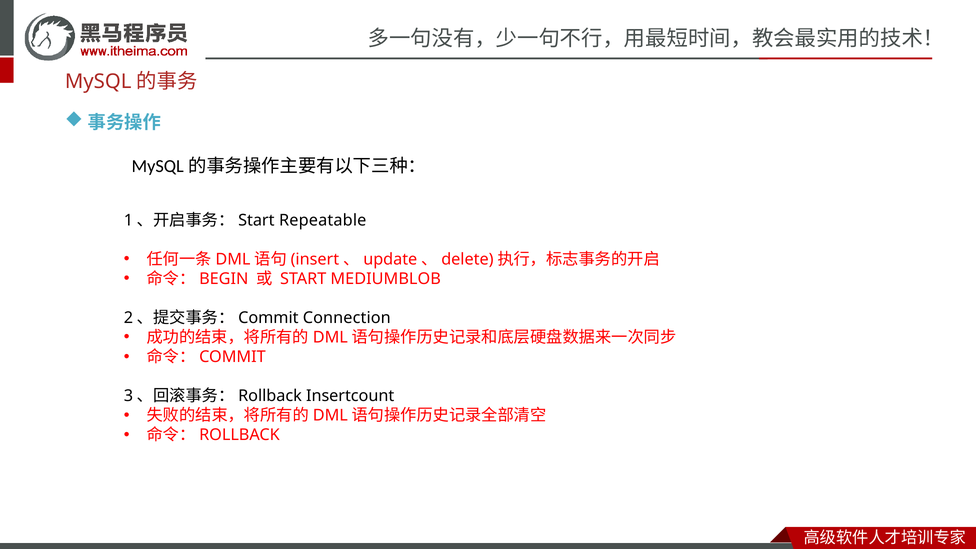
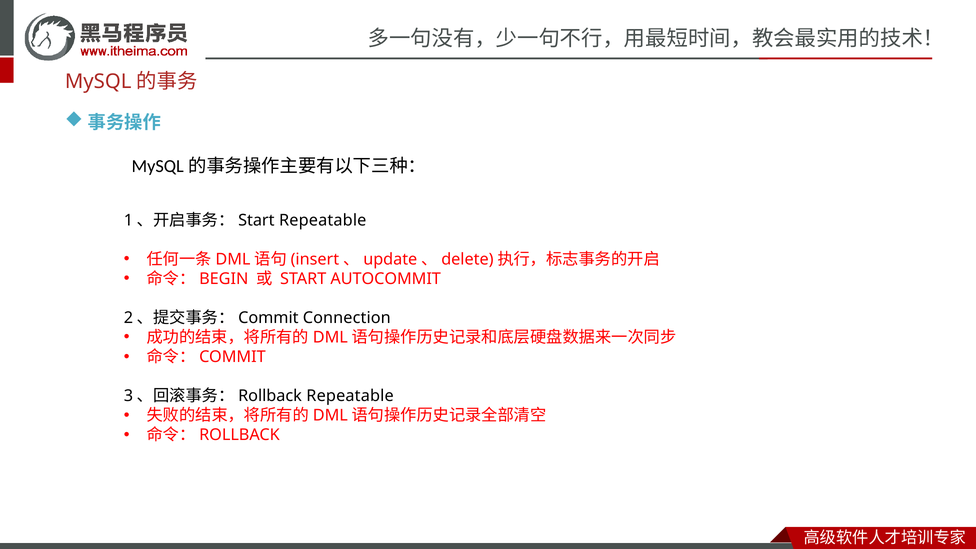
MEDIUMBLOB: MEDIUMBLOB -> AUTOCOMMIT (386, 279)
Insertcount: Insertcount -> Repeatable (350, 396)
